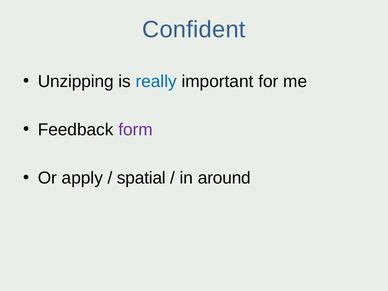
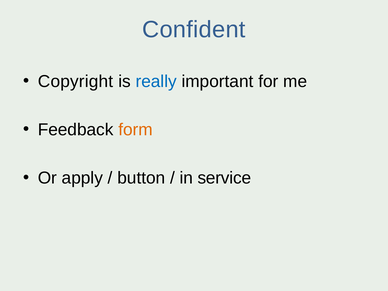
Unzipping: Unzipping -> Copyright (76, 81)
form colour: purple -> orange (136, 130)
spatial: spatial -> button (141, 178)
around: around -> service (224, 178)
